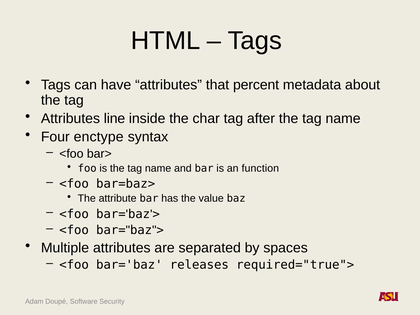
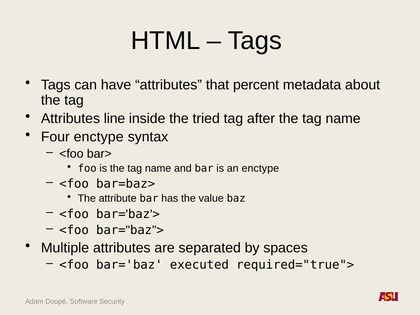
char: char -> tried (206, 119)
an function: function -> enctype (260, 168)
releases: releases -> executed (199, 265)
